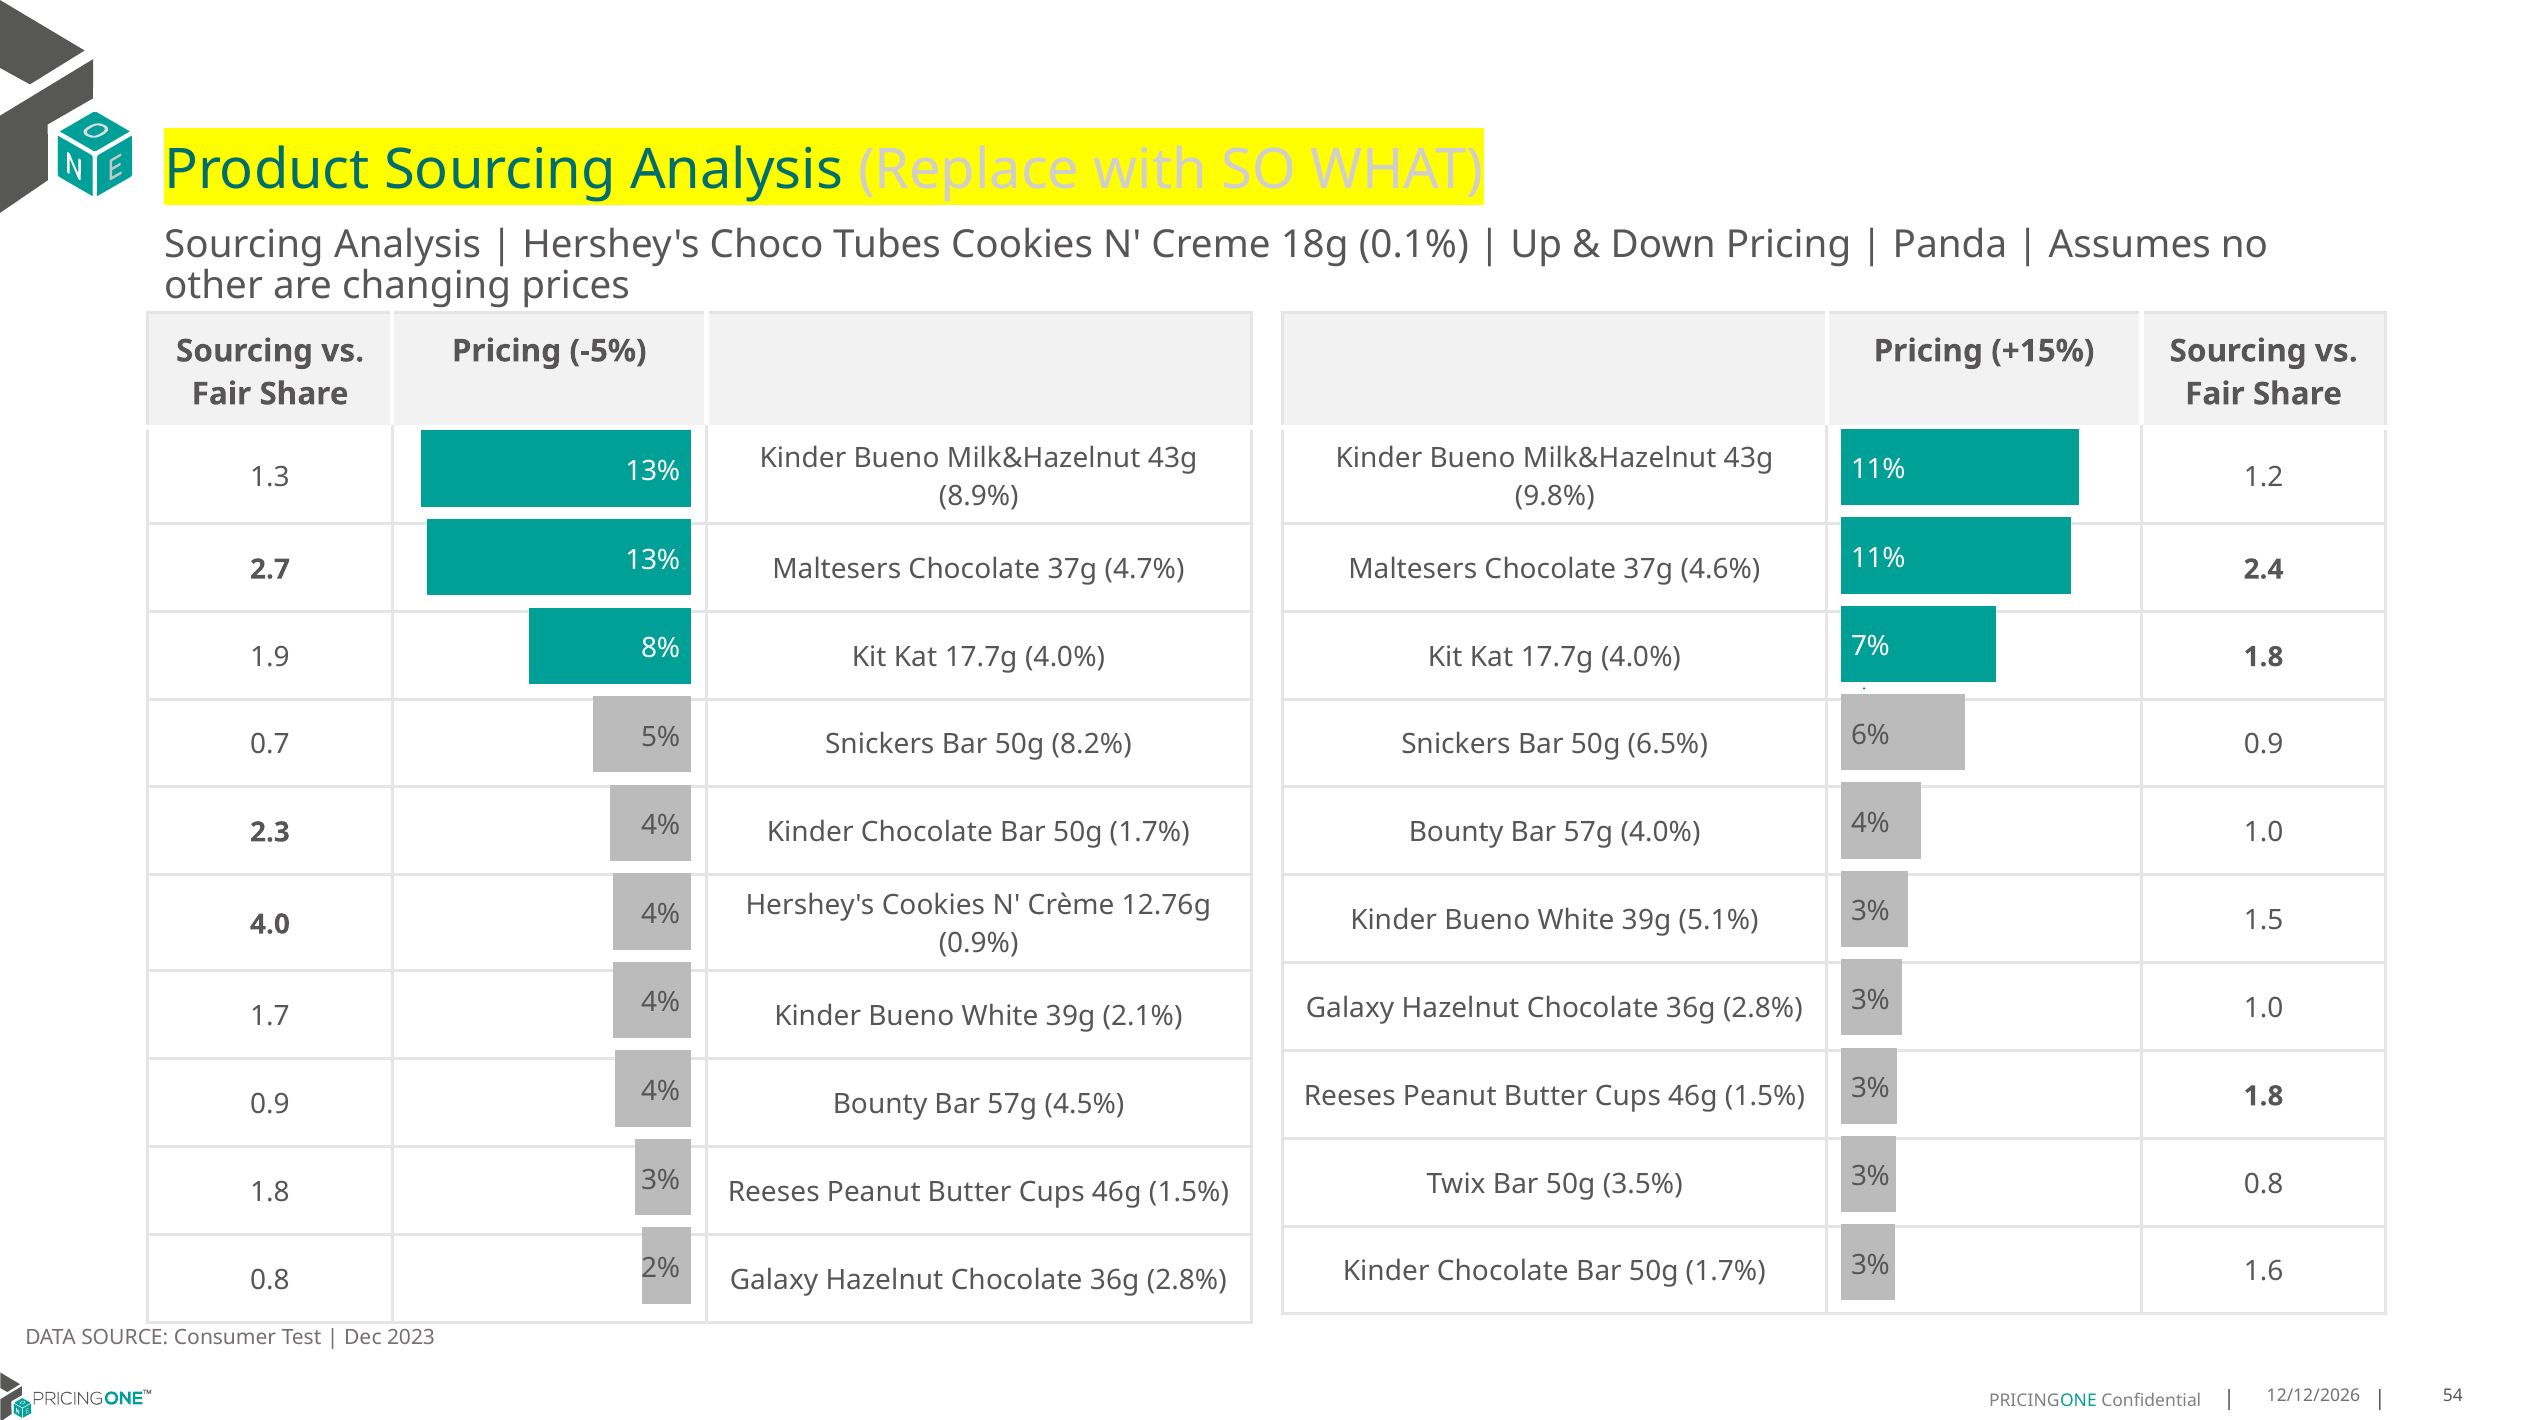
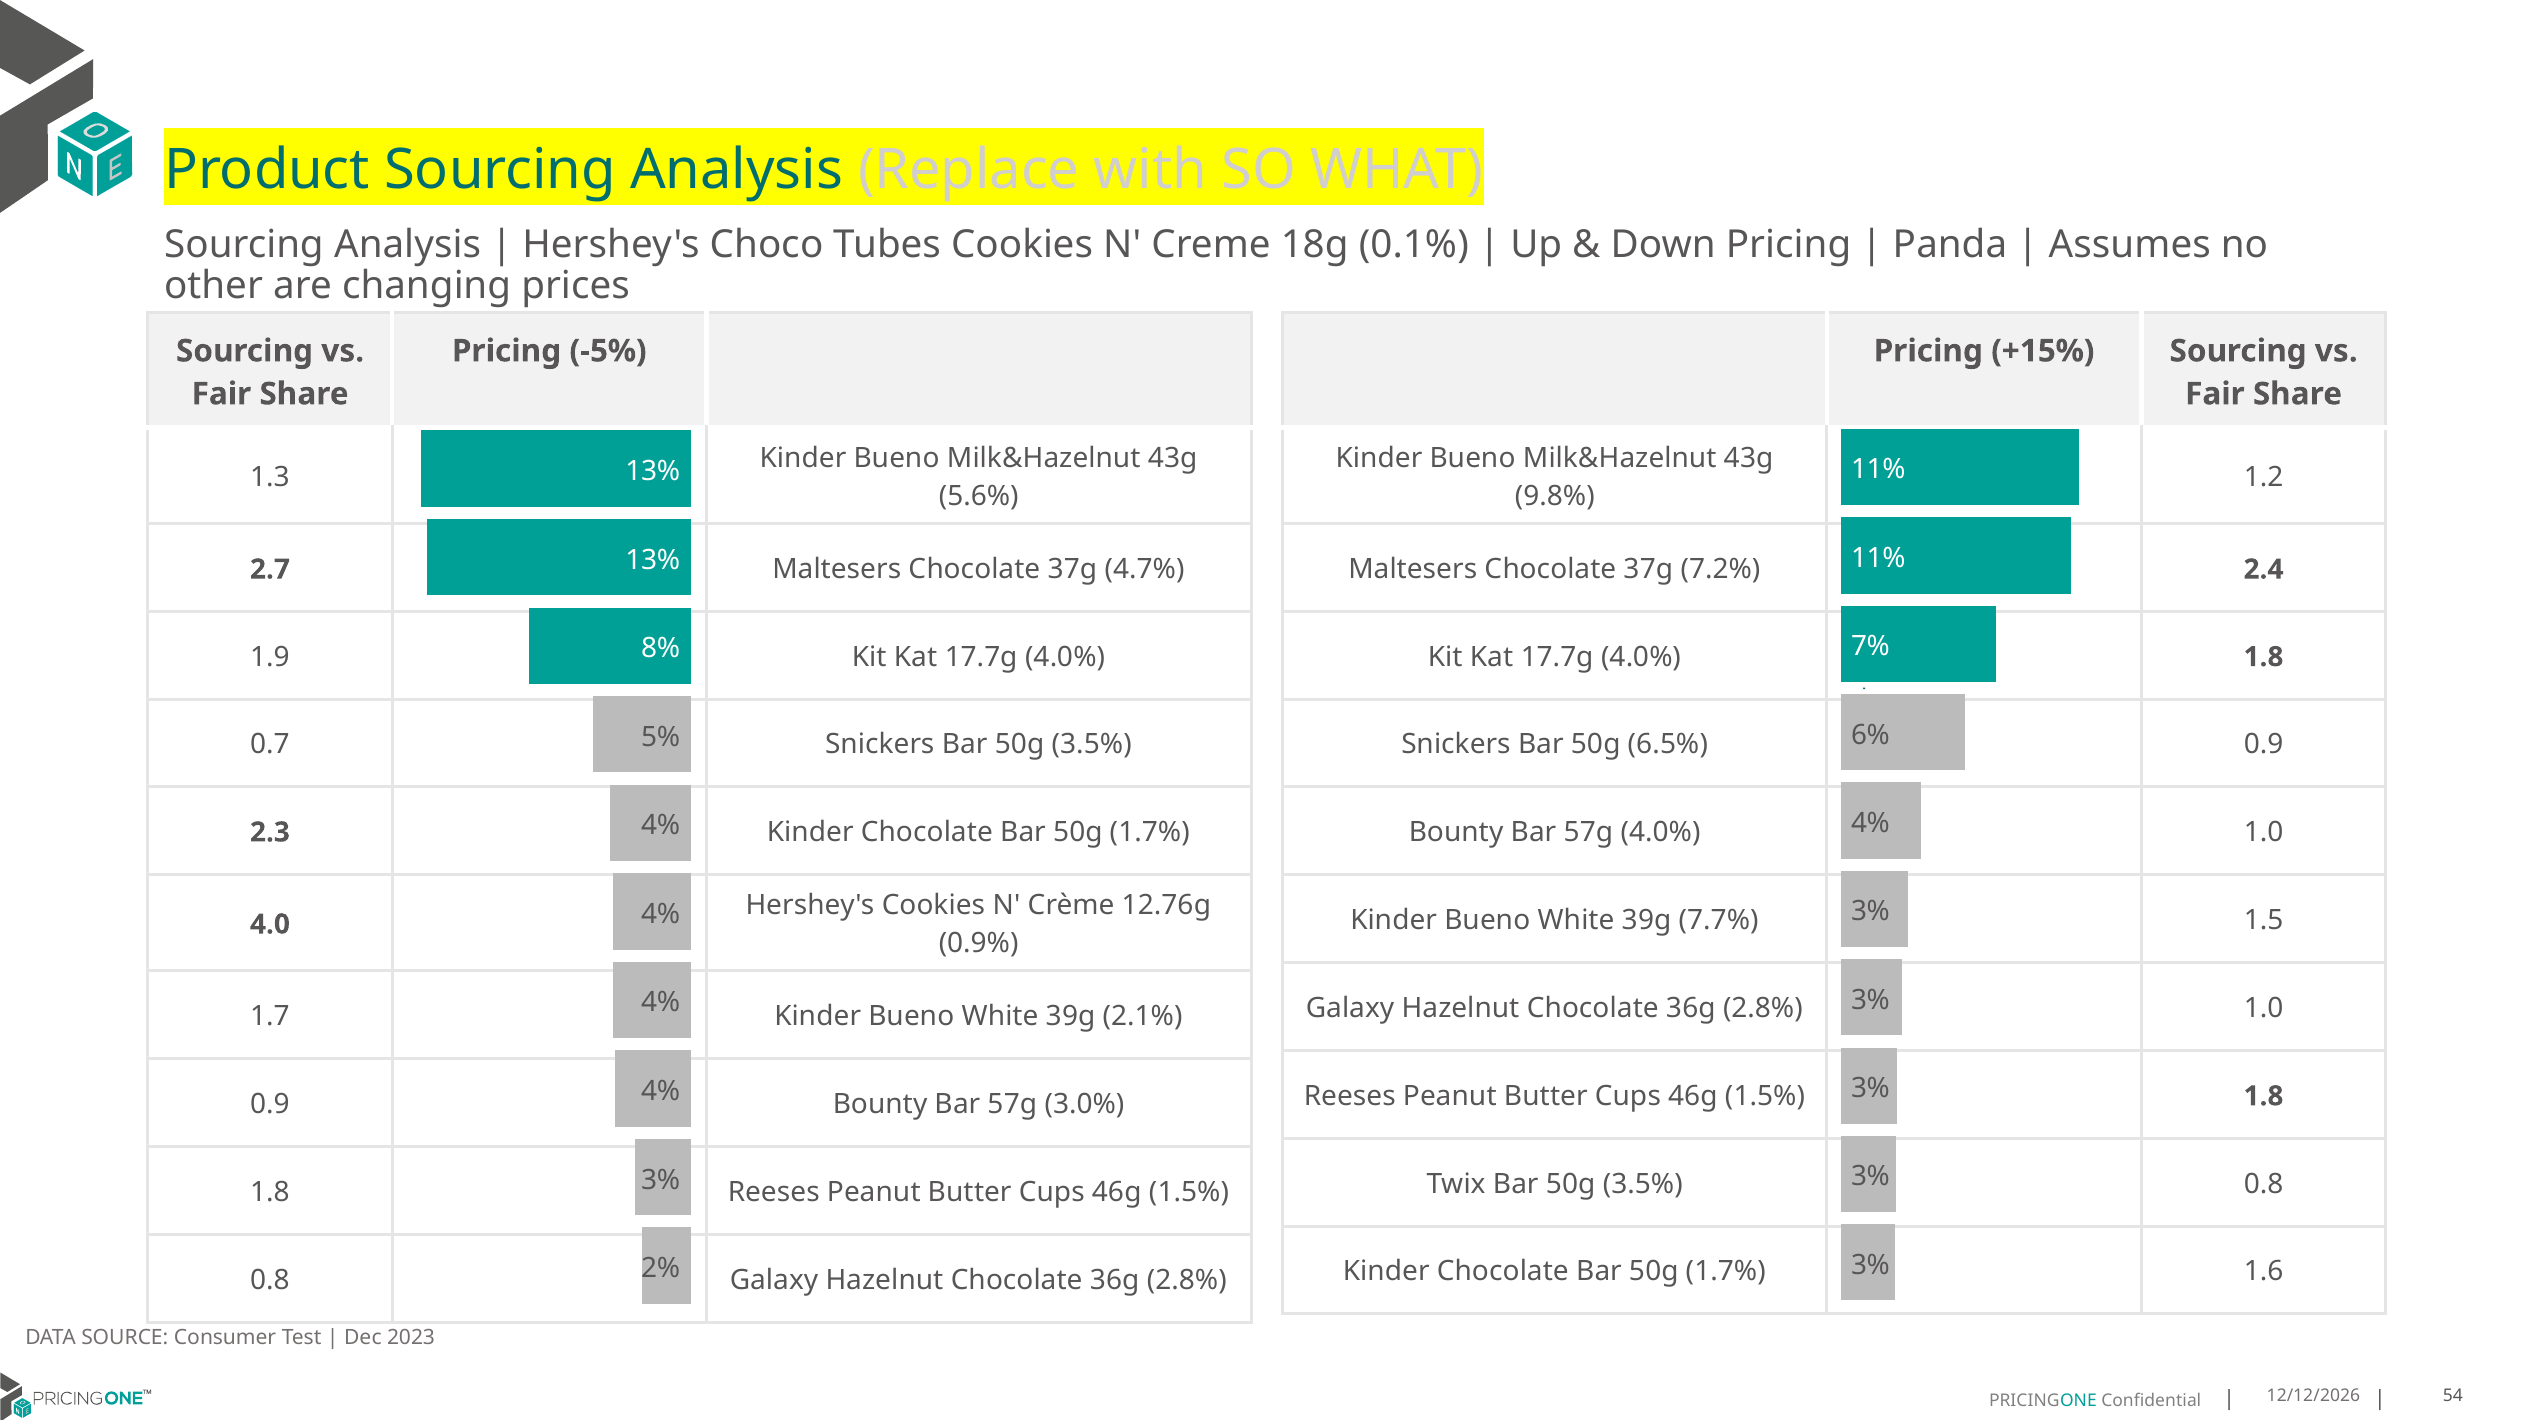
8.9%: 8.9% -> 5.6% (979, 497)
4.6%: 4.6% -> 7.2% (1721, 569)
Snickers Bar 50g 8.2%: 8.2% -> 3.5% (1092, 745)
5.1%: 5.1% -> 7.7% (1719, 920)
4.5%: 4.5% -> 3.0% (1085, 1104)
